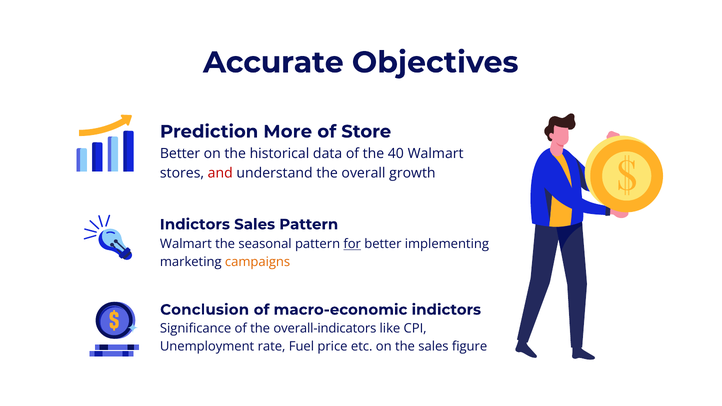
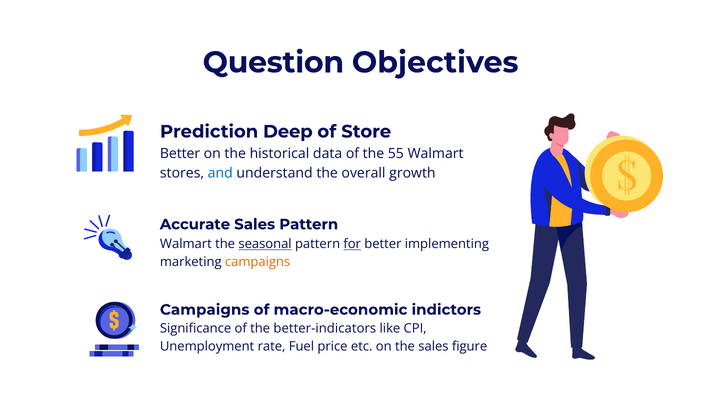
Accurate: Accurate -> Question (273, 63)
More: More -> Deep (288, 132)
40: 40 -> 55 (396, 154)
and colour: red -> blue (220, 173)
Indictors: Indictors -> Accurate (195, 224)
seasonal underline: none -> present (265, 244)
Conclusion: Conclusion -> Campaigns (205, 310)
overall-indicators: overall-indicators -> better-indicators (325, 328)
